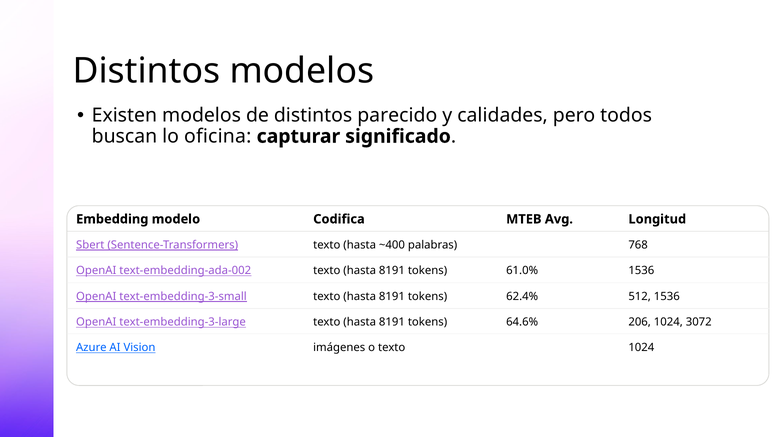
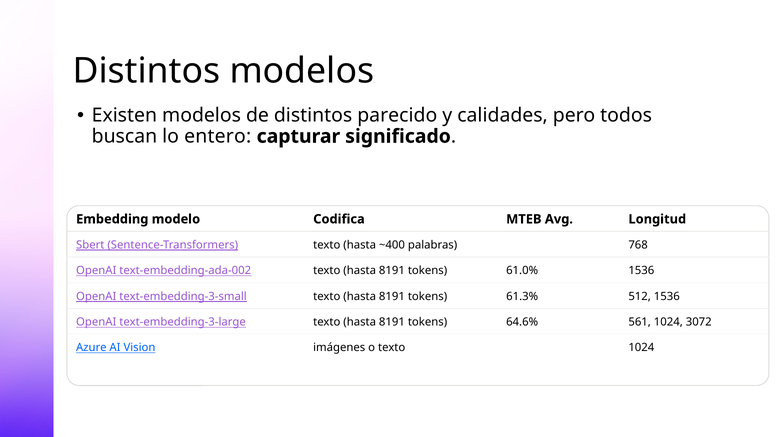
oficina: oficina -> entero (218, 136)
62.4%: 62.4% -> 61.3% (522, 296)
206: 206 -> 561 (640, 322)
